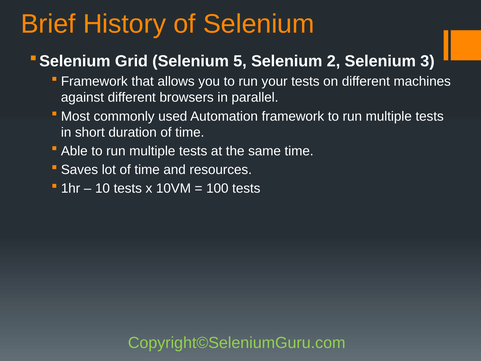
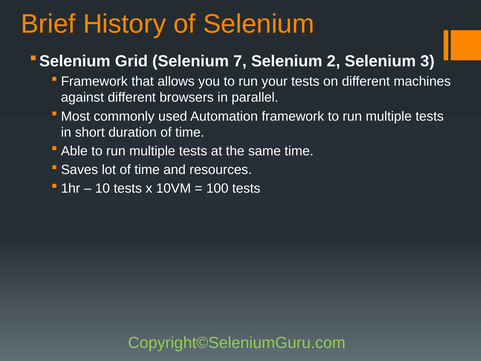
5: 5 -> 7 (240, 61)
